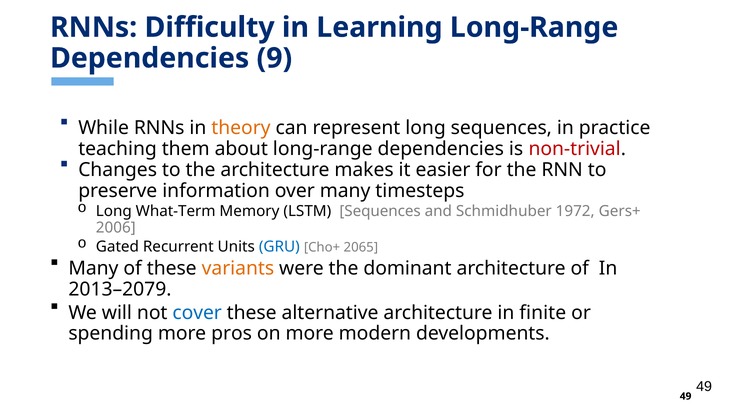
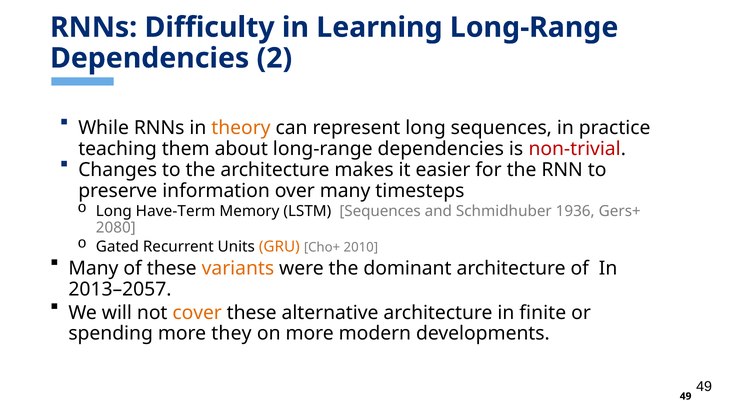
9: 9 -> 2 (274, 58)
What-Term: What-Term -> Have-Term (176, 212)
1972: 1972 -> 1936 (575, 212)
2006: 2006 -> 2080 (116, 228)
GRU colour: blue -> orange (279, 247)
2065: 2065 -> 2010 (361, 248)
2013–2079: 2013–2079 -> 2013–2057 (120, 290)
cover colour: blue -> orange (197, 313)
pros: pros -> they (231, 334)
